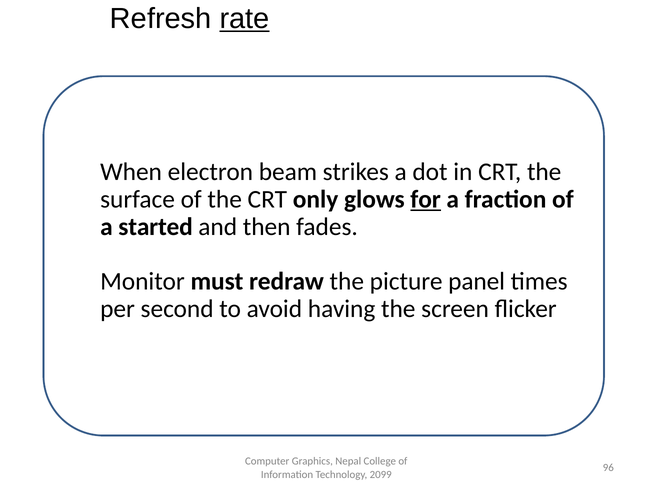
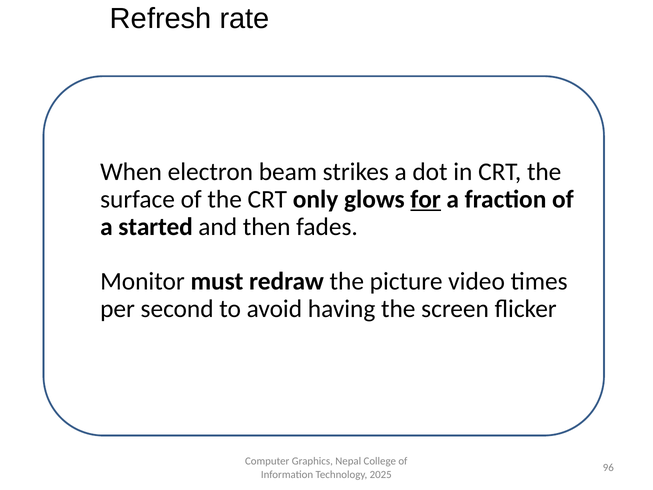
rate underline: present -> none (245, 19)
panel: panel -> video (477, 281)
2099: 2099 -> 2025 (381, 474)
